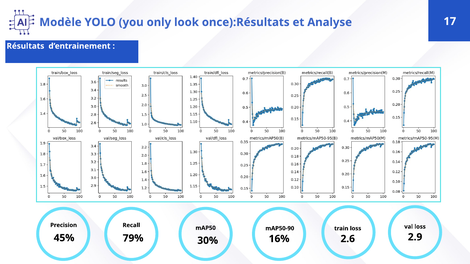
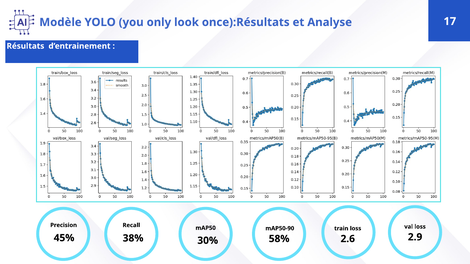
79%: 79% -> 38% (133, 239)
16%: 16% -> 58% (279, 239)
